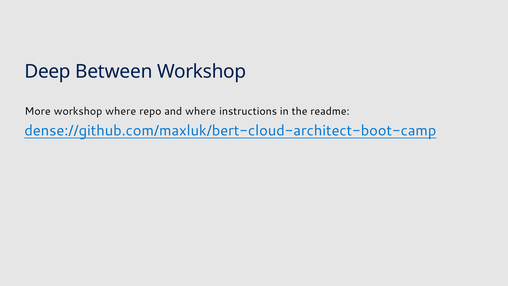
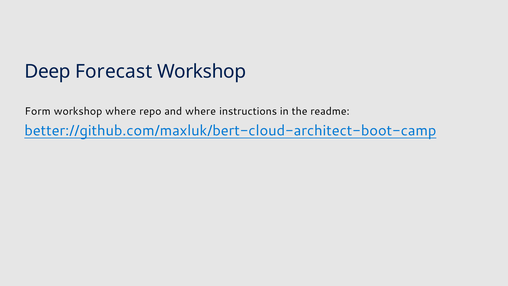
Between: Between -> Forecast (114, 71)
More: More -> Form (38, 111)
dense://github.com/maxluk/bert-cloud-architect-boot-camp: dense://github.com/maxluk/bert-cloud-architect-boot-camp -> better://github.com/maxluk/bert-cloud-architect-boot-camp (230, 130)
